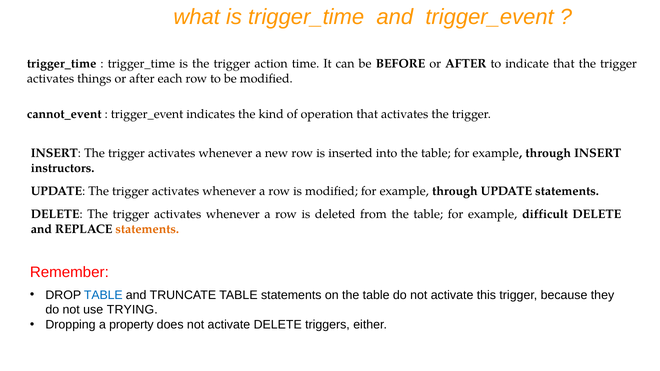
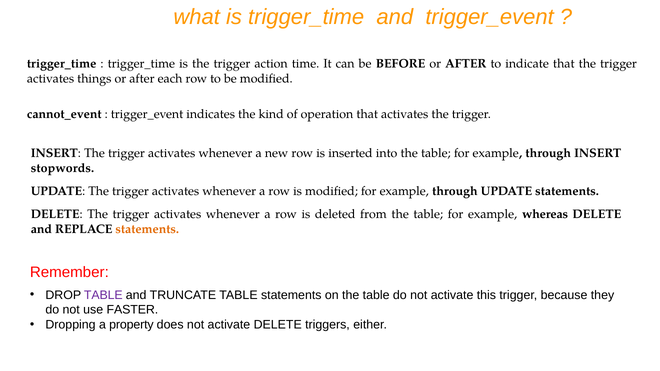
instructors: instructors -> stopwords (63, 168)
difficult: difficult -> whereas (545, 215)
TABLE colour: blue -> purple (103, 295)
TRYING: TRYING -> FASTER (132, 310)
